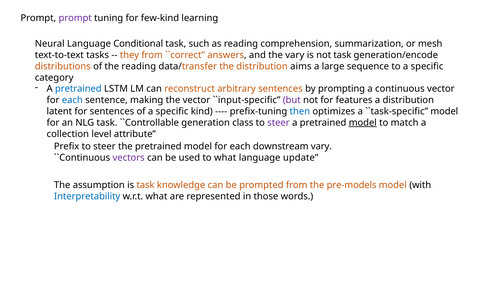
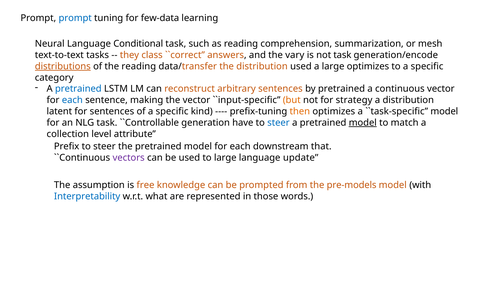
prompt colour: purple -> blue (75, 18)
few-kind: few-kind -> few-data (160, 18)
they from: from -> class (152, 55)
distributions underline: none -> present (63, 66)
distribution aims: aims -> used (301, 66)
large sequence: sequence -> optimizes (368, 66)
by prompting: prompting -> pretrained (341, 89)
but colour: purple -> orange (292, 100)
features: features -> strategy (354, 100)
then colour: blue -> orange (300, 112)
class: class -> have (243, 123)
steer colour: purple -> blue (278, 123)
downstream vary: vary -> that (321, 146)
to what: what -> large (225, 158)
is task: task -> free (146, 185)
